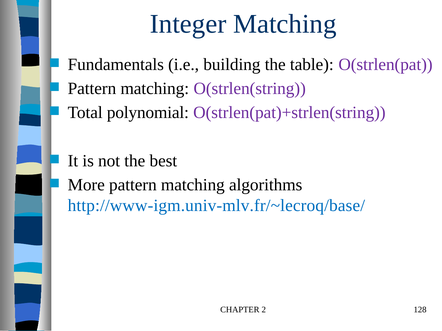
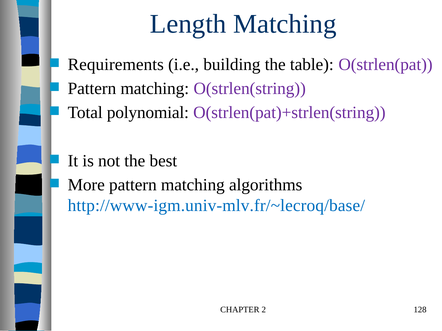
Integer: Integer -> Length (188, 24)
Fundamentals: Fundamentals -> Requirements (116, 65)
